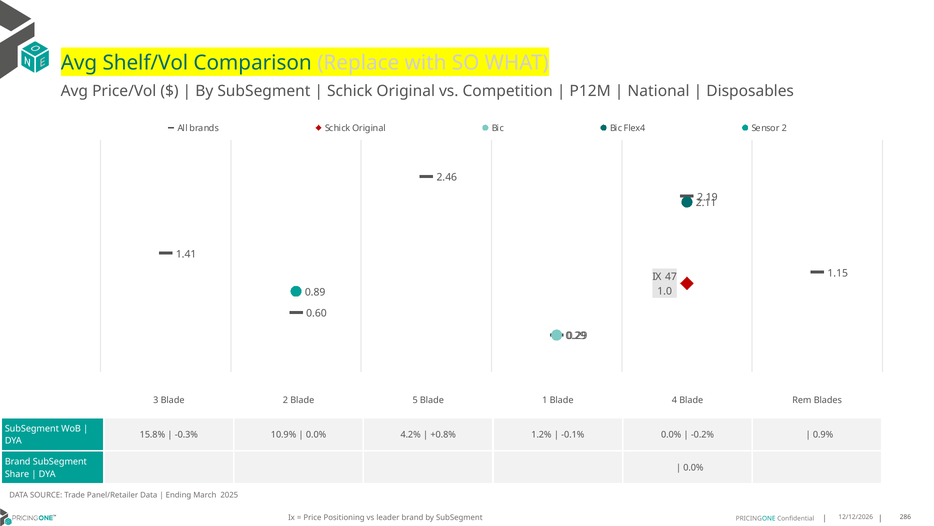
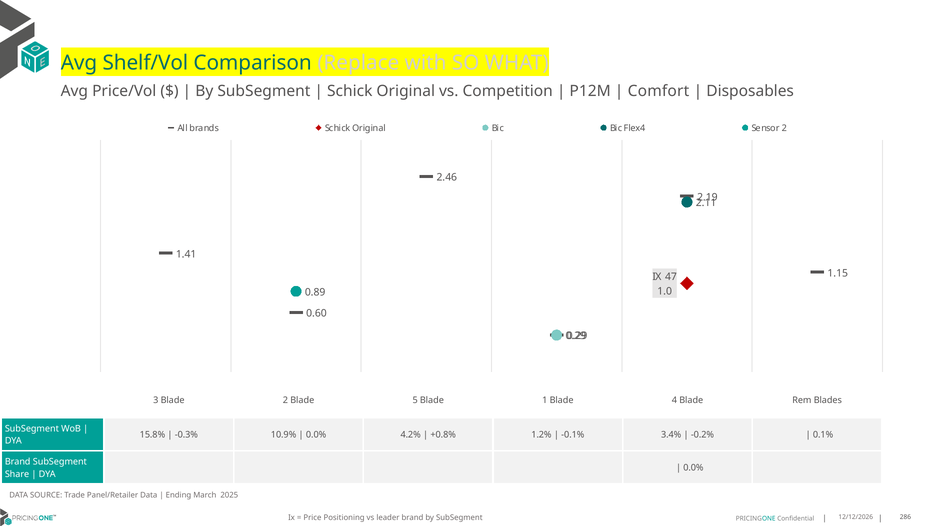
National: National -> Comfort (658, 91)
-0.1% 0.0%: 0.0% -> 3.4% (671, 434)
0.9%: 0.9% -> 0.1% (823, 434)
